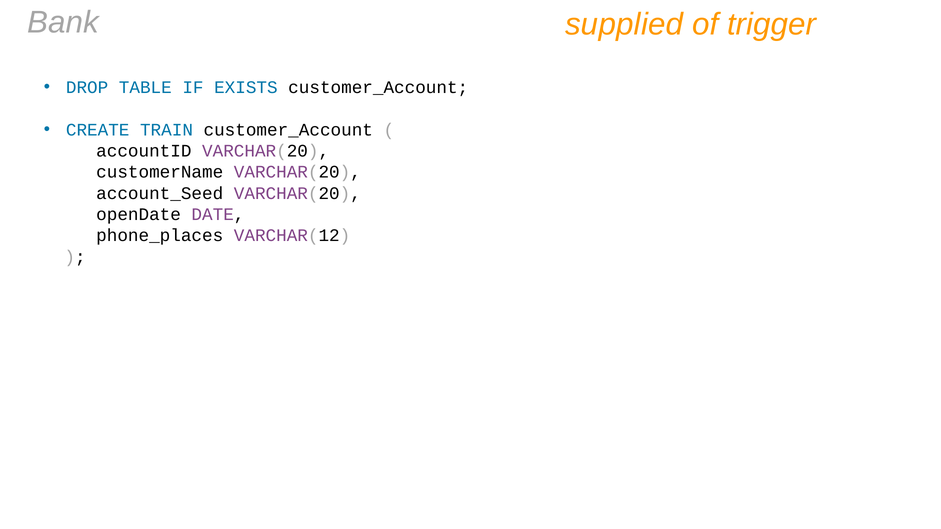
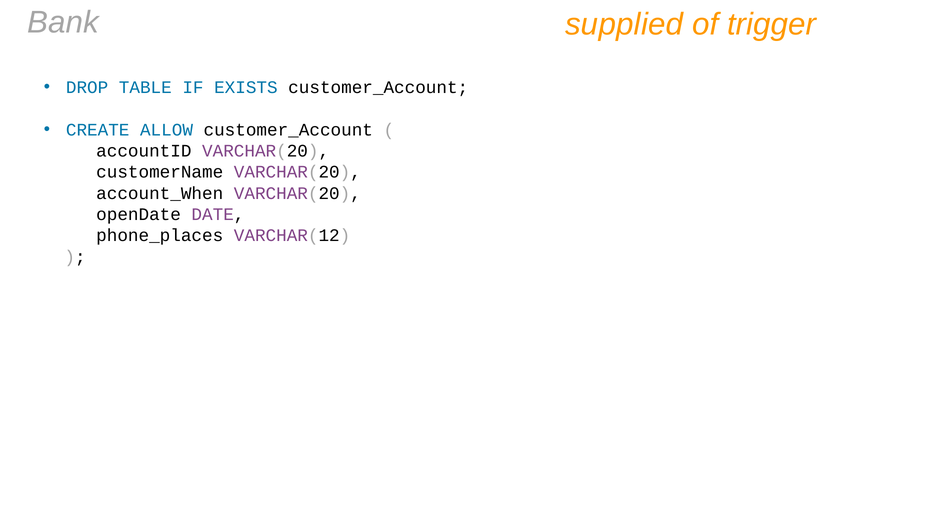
TRAIN: TRAIN -> ALLOW (167, 130)
account_Seed: account_Seed -> account_When (160, 193)
